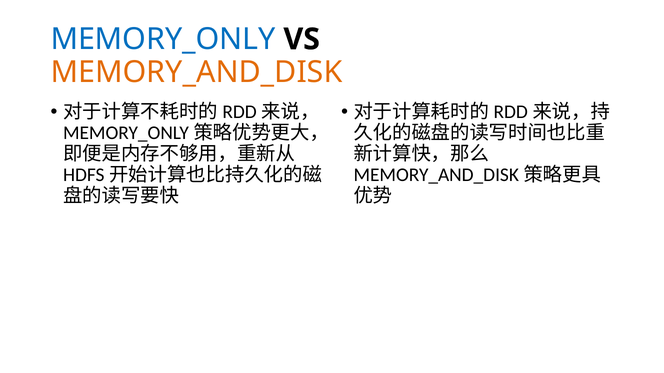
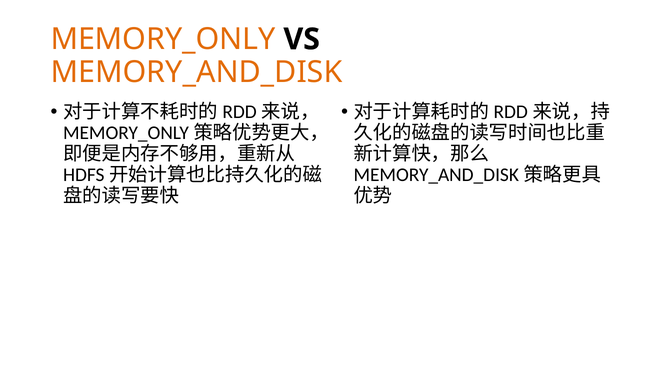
MEMORY_ONLY colour: blue -> orange (163, 39)
